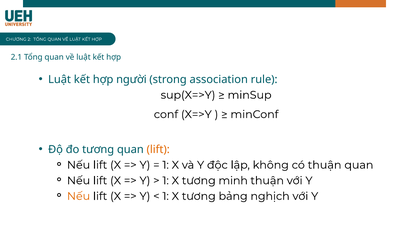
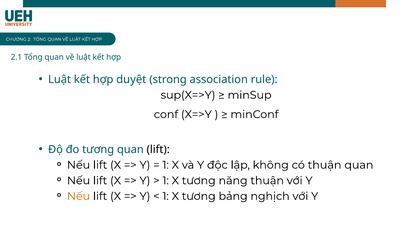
người: người -> duyệt (131, 79)
lift colour: orange -> black (158, 149)
minh: minh -> năng (233, 181)
